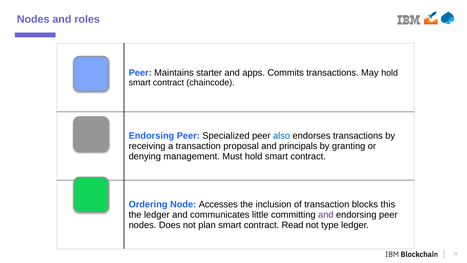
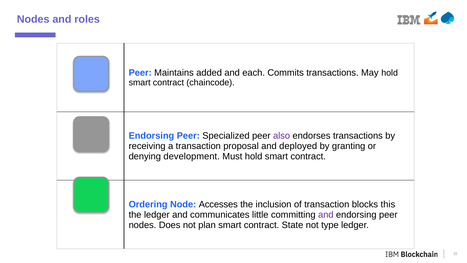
starter: starter -> added (209, 73)
apps: apps -> each (254, 73)
also colour: blue -> purple (282, 136)
principals: principals -> deployed (298, 146)
management: management -> development (192, 156)
Read: Read -> State (292, 225)
